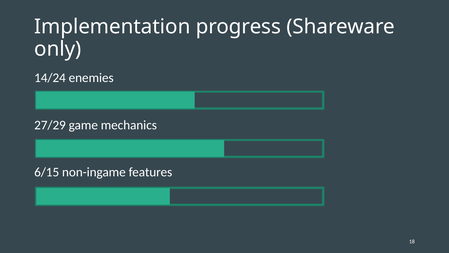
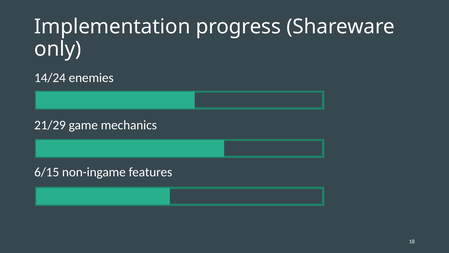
27/29: 27/29 -> 21/29 (50, 125)
